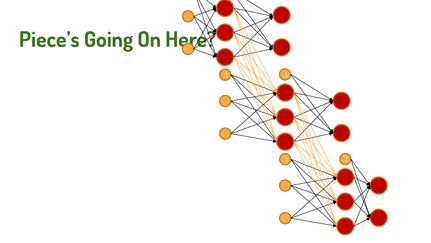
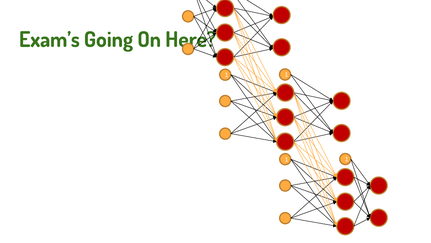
Piece’s: Piece’s -> Exam’s (49, 40)
